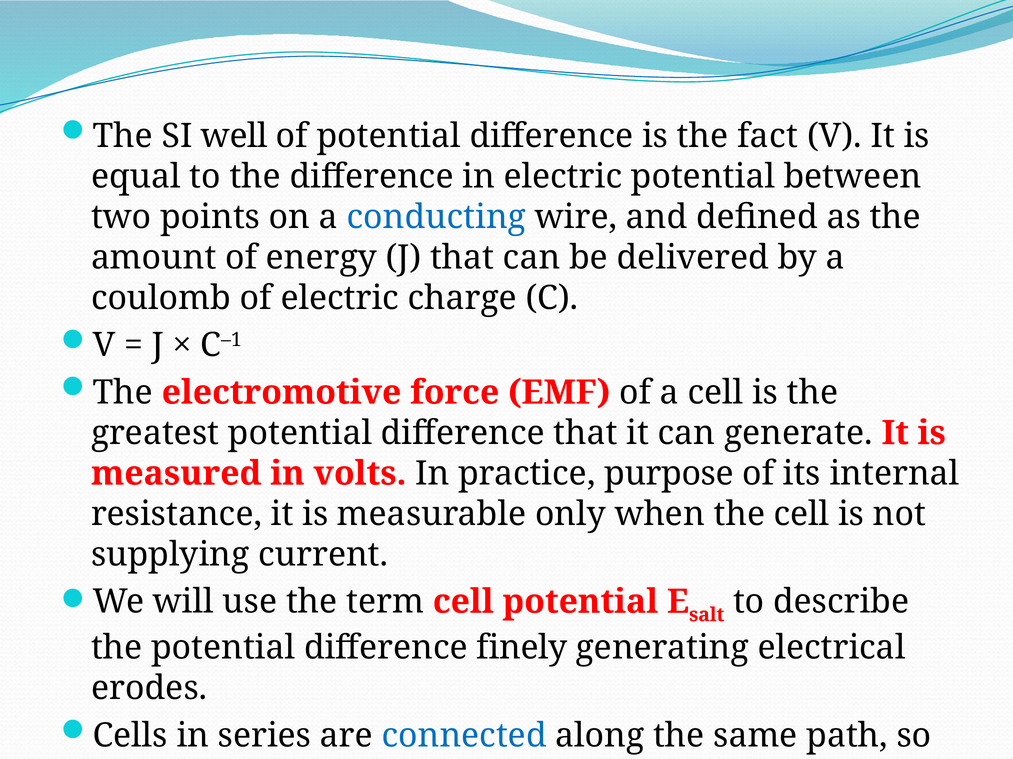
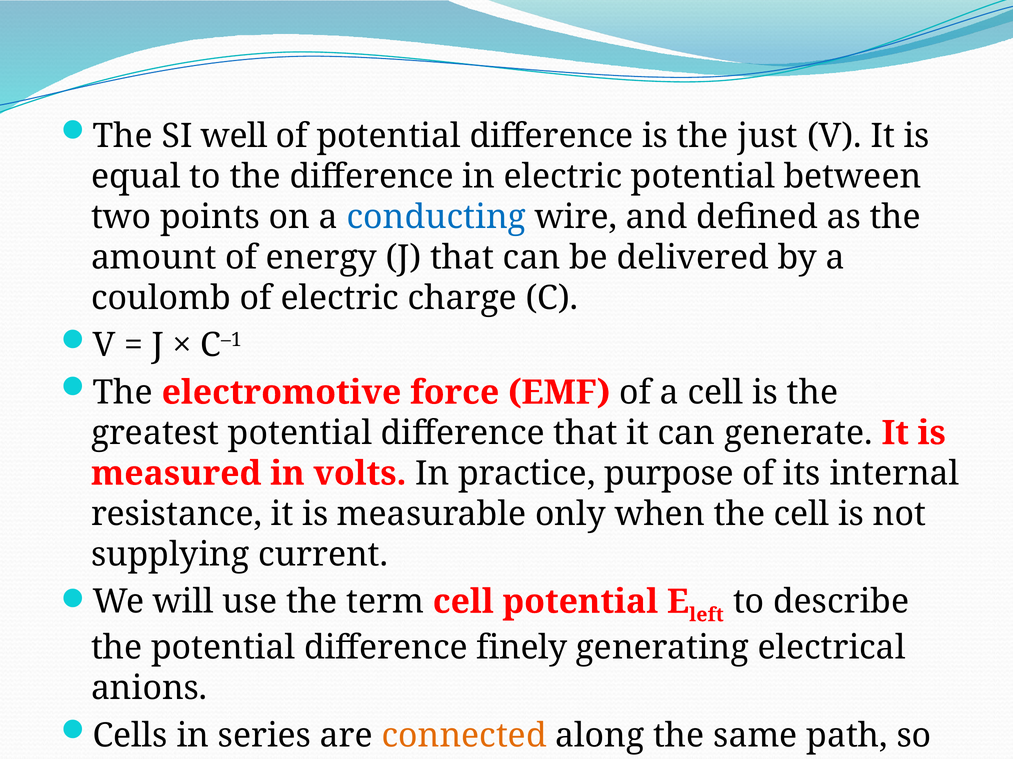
fact: fact -> just (768, 136)
salt: salt -> left (706, 615)
erodes: erodes -> anions (149, 689)
connected colour: blue -> orange (464, 736)
